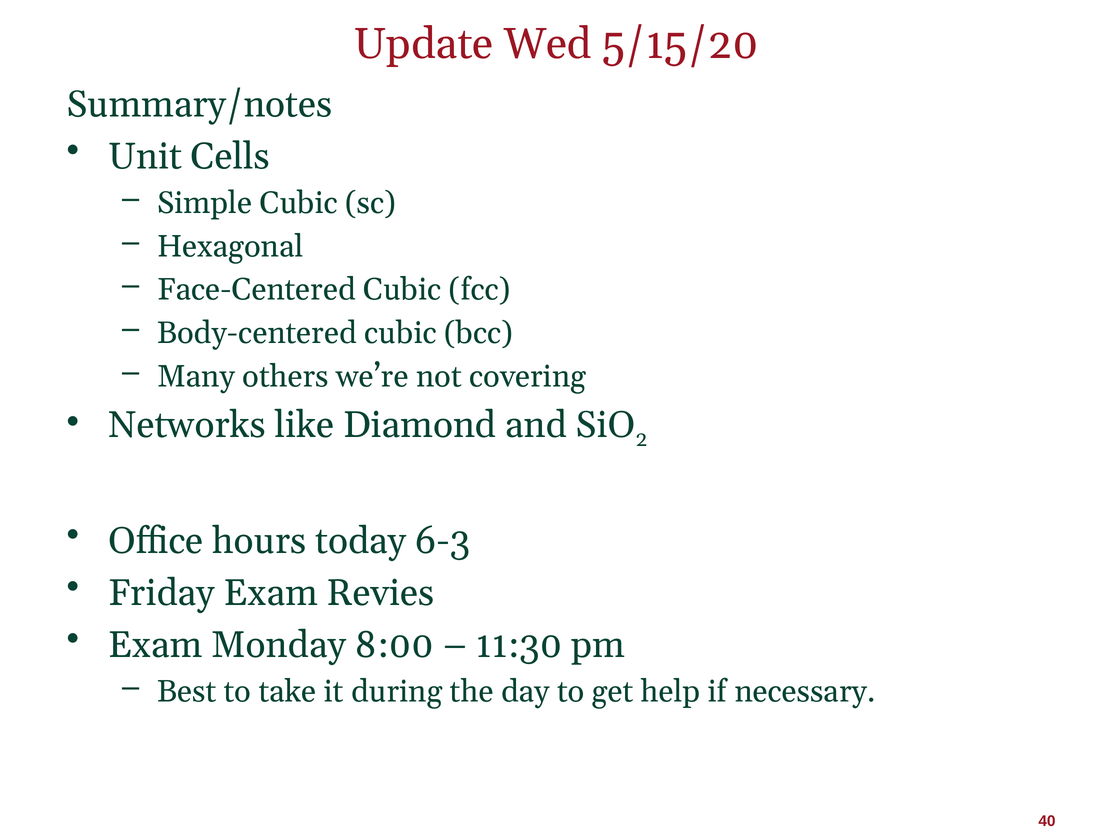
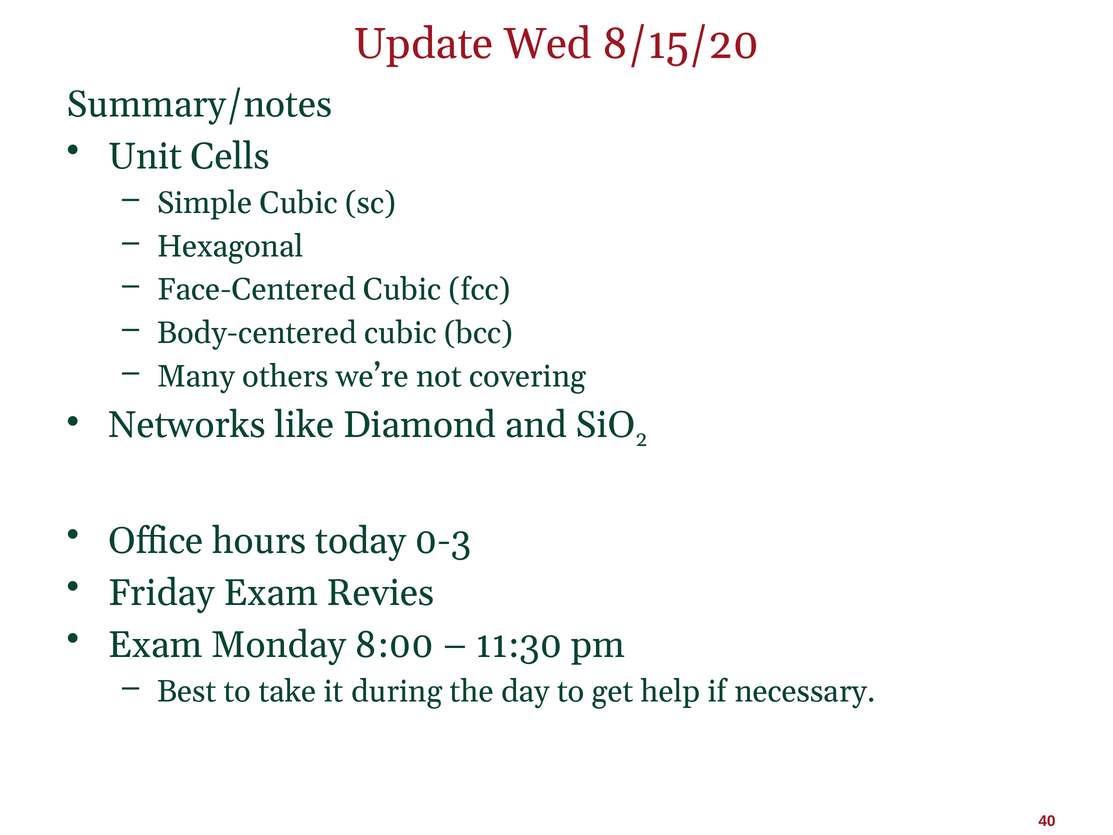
5/15/20: 5/15/20 -> 8/15/20 (681, 44)
6-3: 6-3 -> 0-3 (443, 541)
